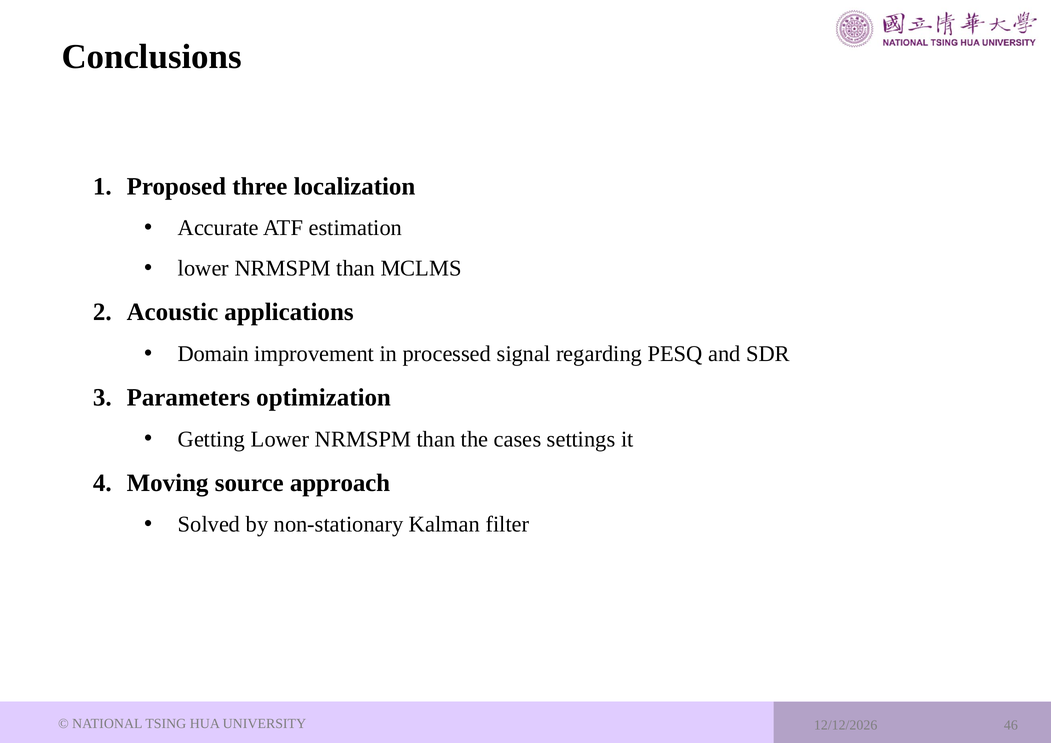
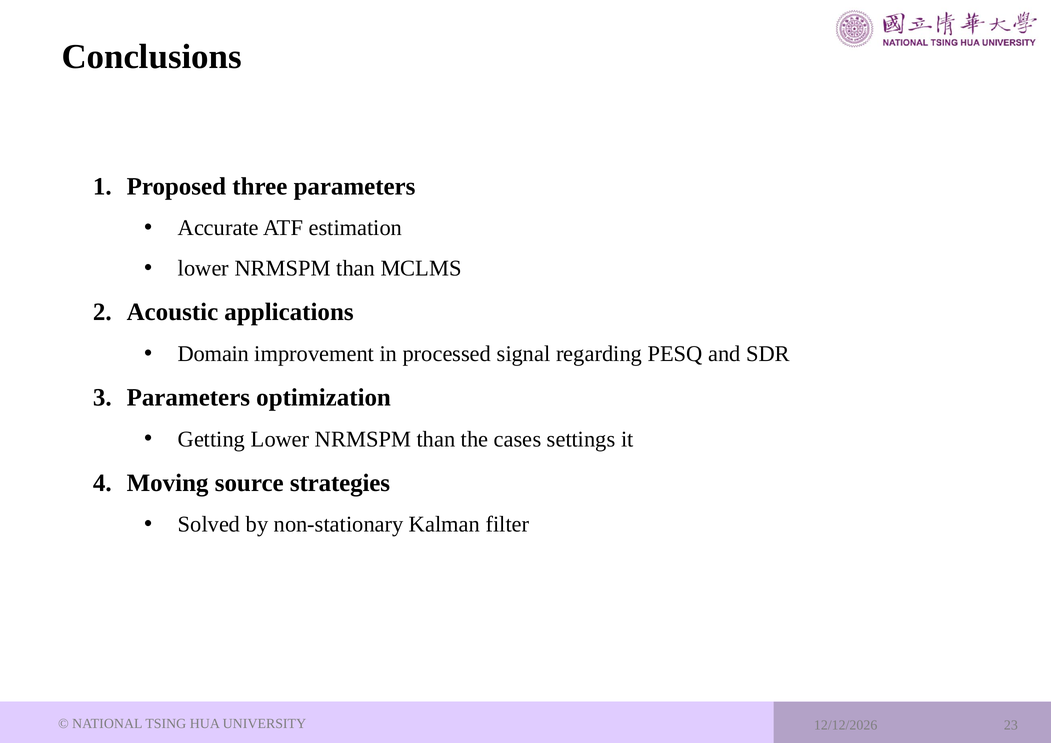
three localization: localization -> parameters (354, 186)
approach: approach -> strategies (340, 483)
46: 46 -> 23 (1011, 725)
